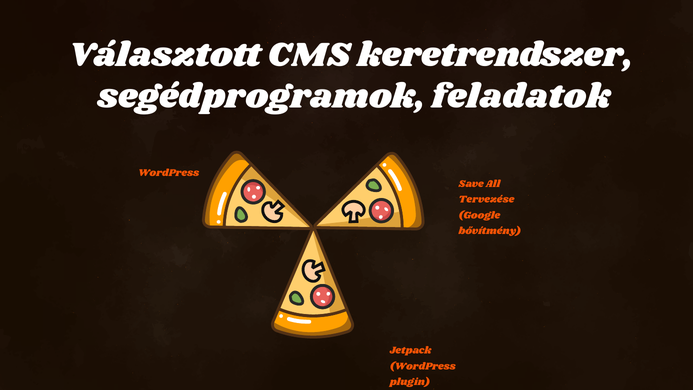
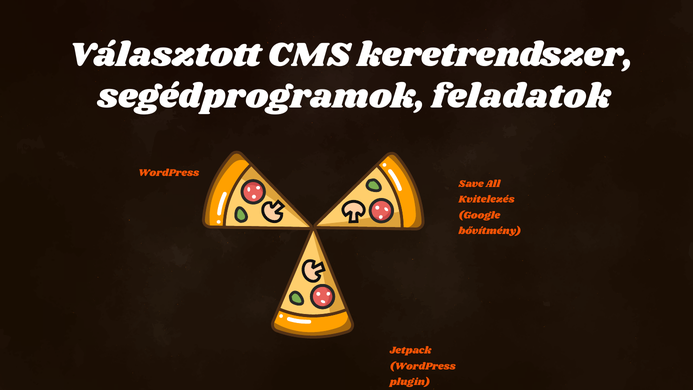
Tervezése: Tervezése -> Kvitelezés (487, 199)
